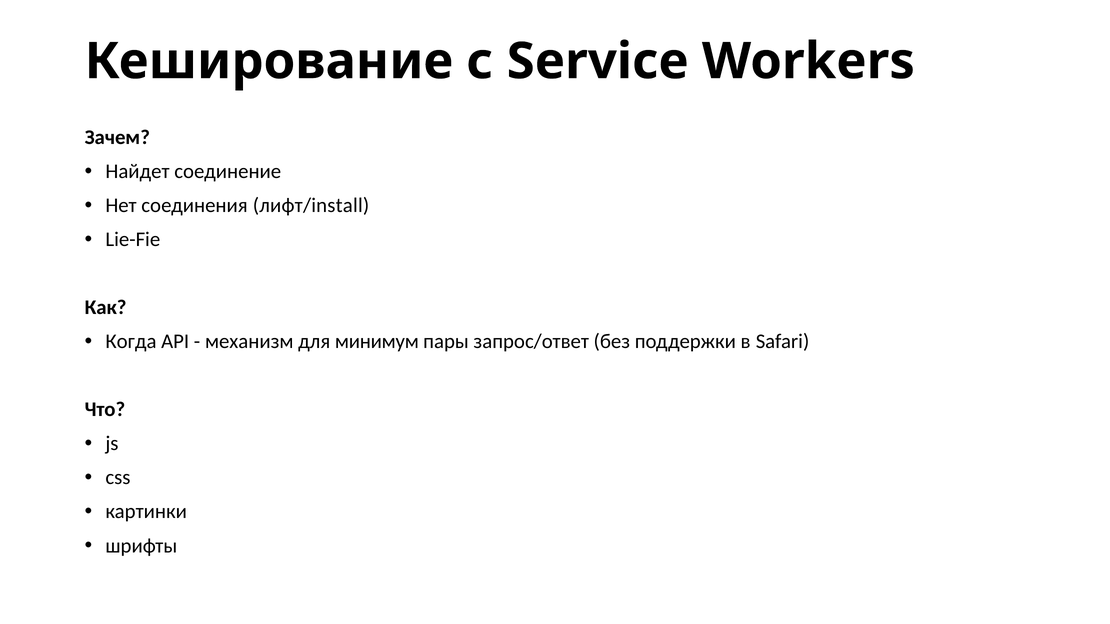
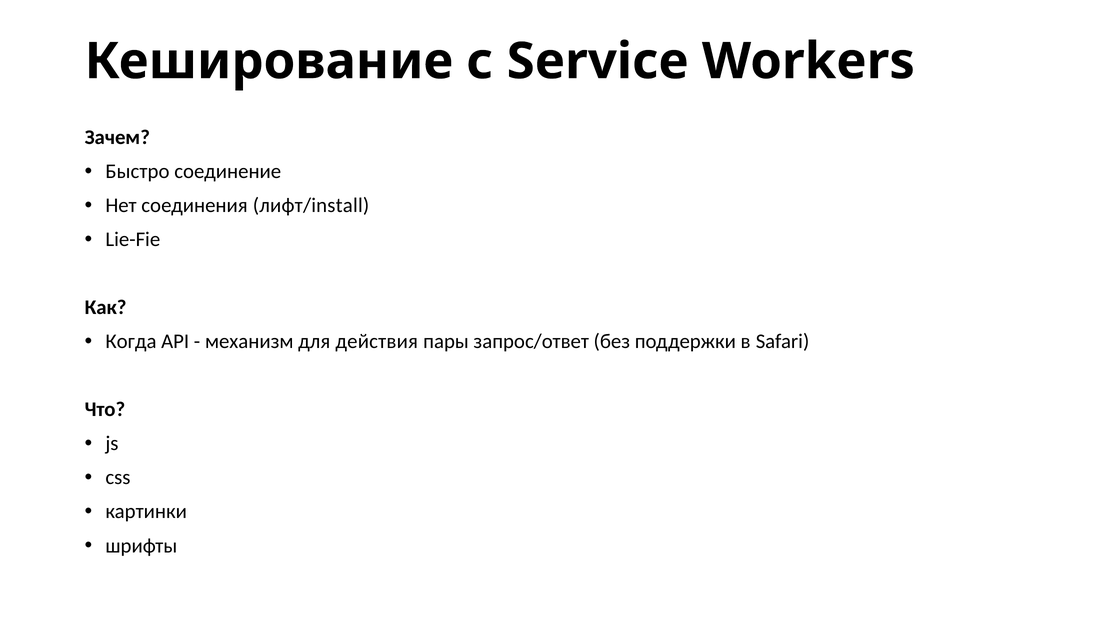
Найдет: Найдет -> Быстро (137, 171)
минимум: минимум -> действия (377, 342)
